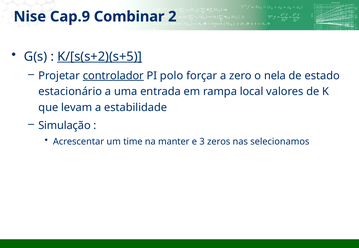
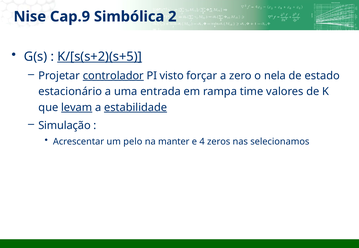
Combinar: Combinar -> Simbólica (129, 17)
polo: polo -> visto (172, 76)
local: local -> time (252, 92)
levam underline: none -> present (77, 108)
estabilidade underline: none -> present (136, 108)
time: time -> pelo (133, 142)
3: 3 -> 4 (202, 142)
